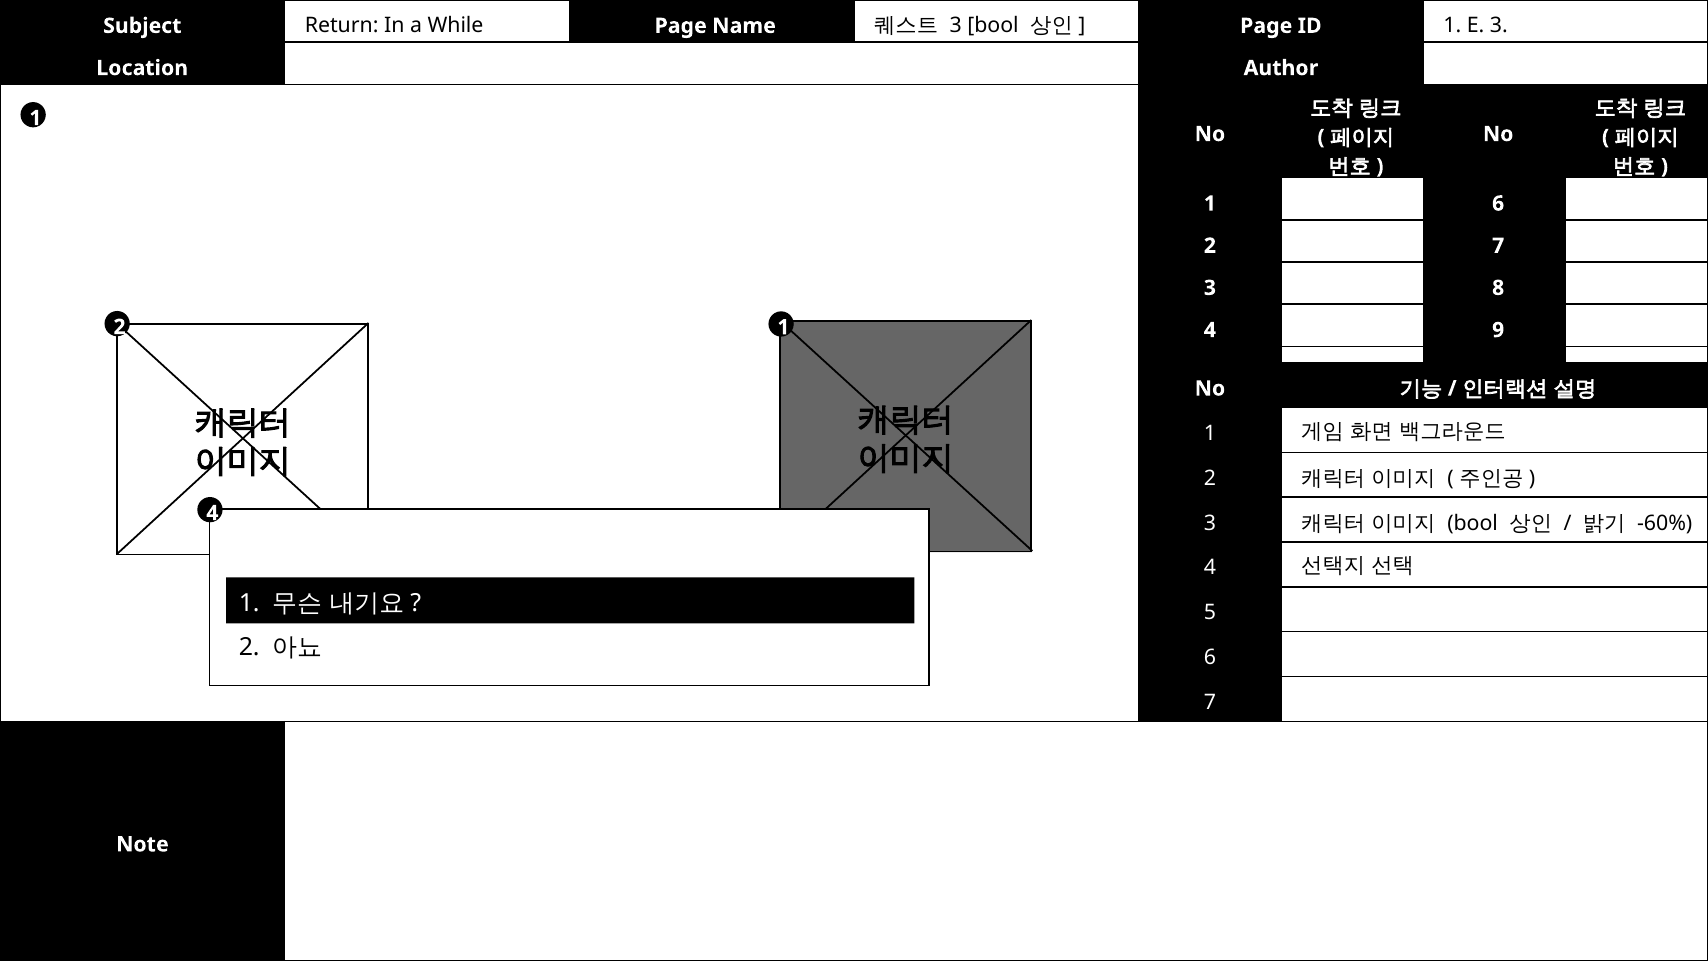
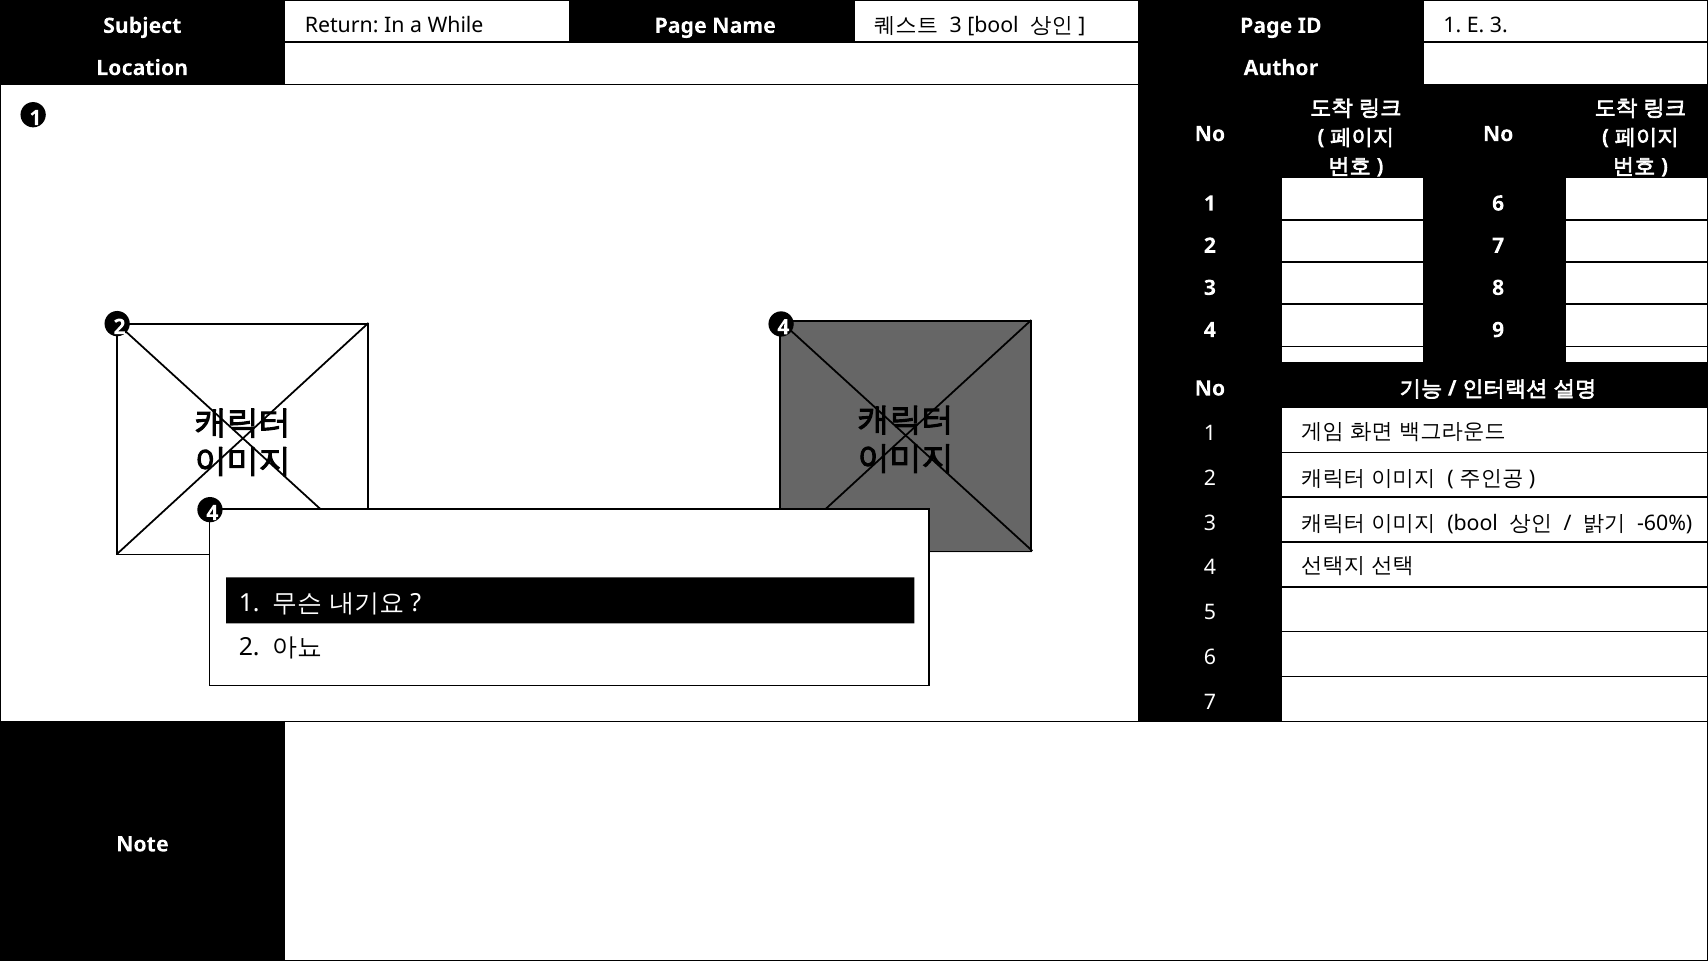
2 1: 1 -> 4 (783, 327)
